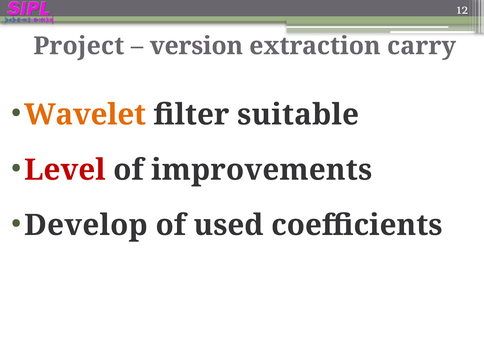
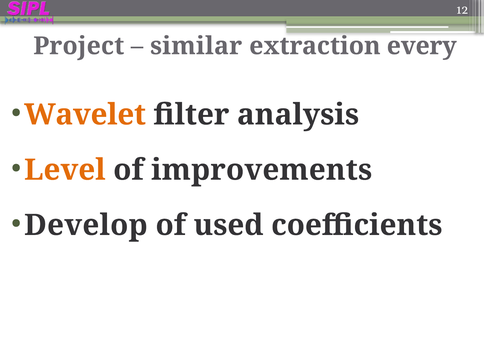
version: version -> similar (196, 46)
carry: carry -> every (422, 46)
suitable: suitable -> analysis (298, 115)
Level colour: red -> orange (65, 170)
